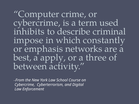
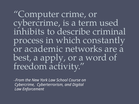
impose: impose -> process (28, 40)
emphasis: emphasis -> academic (44, 49)
three: three -> word (96, 58)
between: between -> freedom (30, 66)
